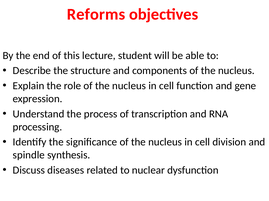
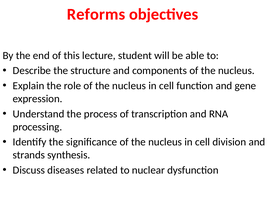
spindle: spindle -> strands (29, 156)
